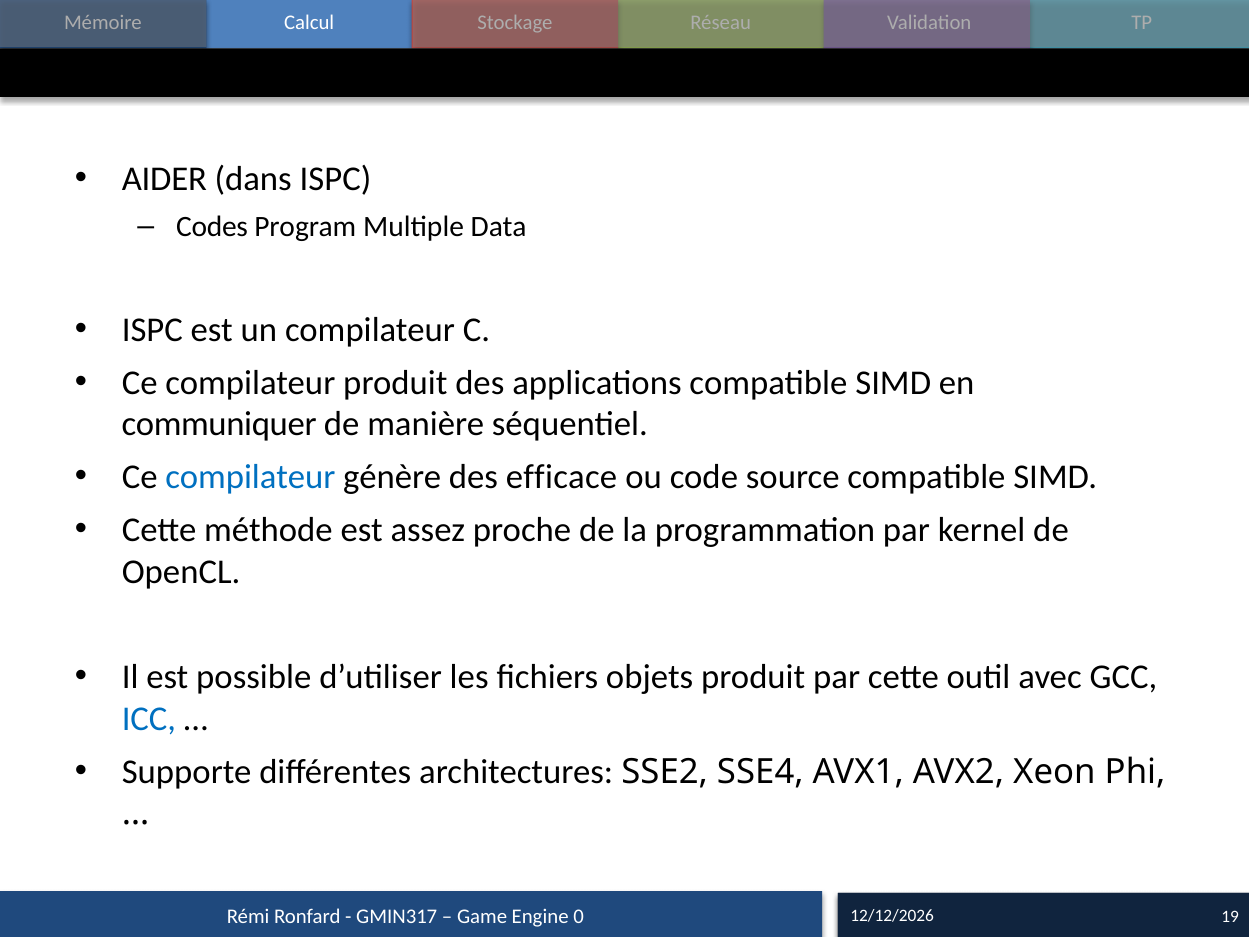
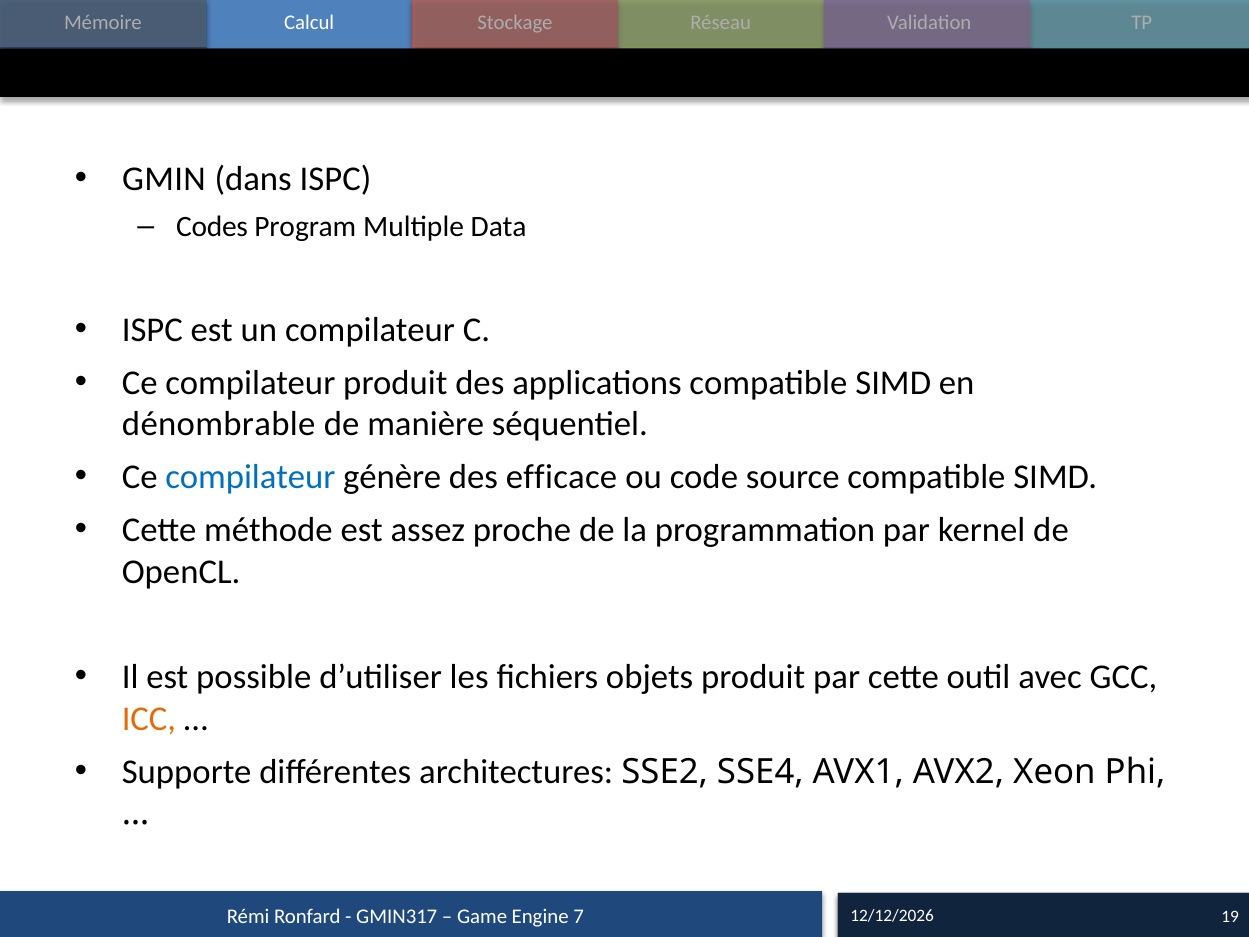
AIDER: AIDER -> GMIN (164, 179)
communiquer: communiquer -> dénombrable (219, 424)
ICC colour: blue -> orange (149, 719)
0: 0 -> 7 (579, 916)
